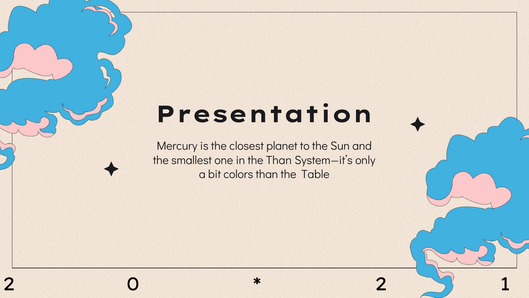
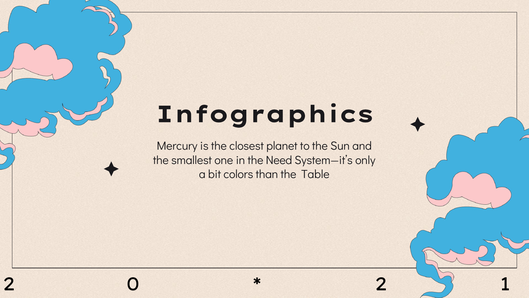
Presentation: Presentation -> Infographics (265, 114)
the Than: Than -> Need (279, 160)
